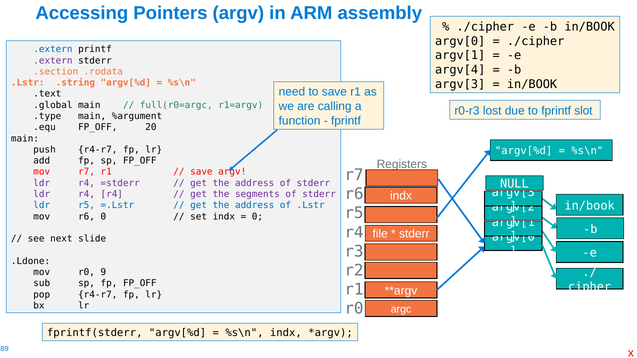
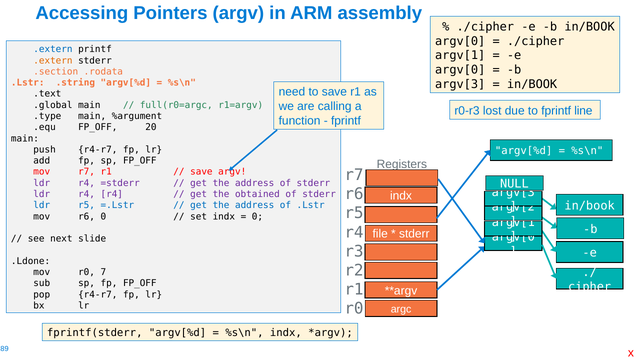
.extern colour: purple -> orange (53, 61)
argv[4: argv[4 -> argv[0 (460, 70)
slot: slot -> line (583, 111)
segments: segments -> obtained (257, 194)
9: 9 -> 7 (103, 272)
